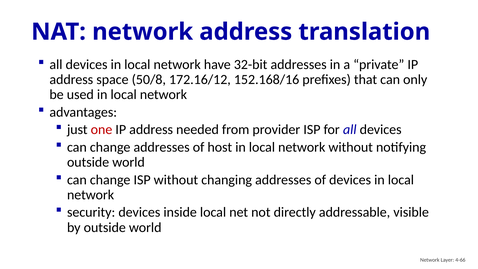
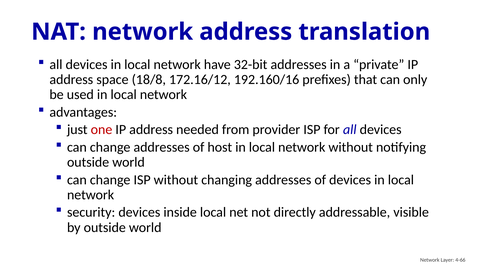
50/8: 50/8 -> 18/8 (149, 80)
152.168/16: 152.168/16 -> 192.160/16 (267, 80)
